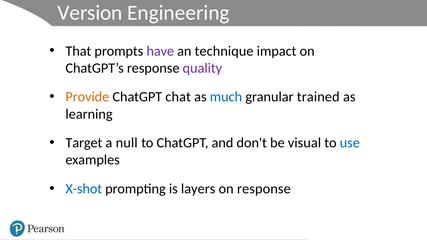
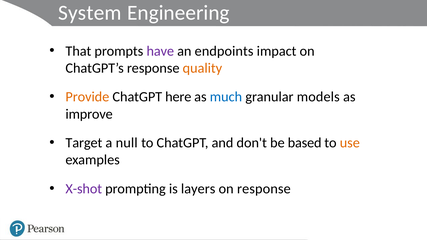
Version: Version -> System (90, 13)
technique: technique -> endpoints (224, 51)
quality colour: purple -> orange (202, 68)
chat: chat -> here (178, 97)
trained: trained -> models (318, 97)
learning: learning -> improve (89, 114)
visual: visual -> based (305, 143)
use colour: blue -> orange (350, 143)
X-shot colour: blue -> purple (84, 189)
